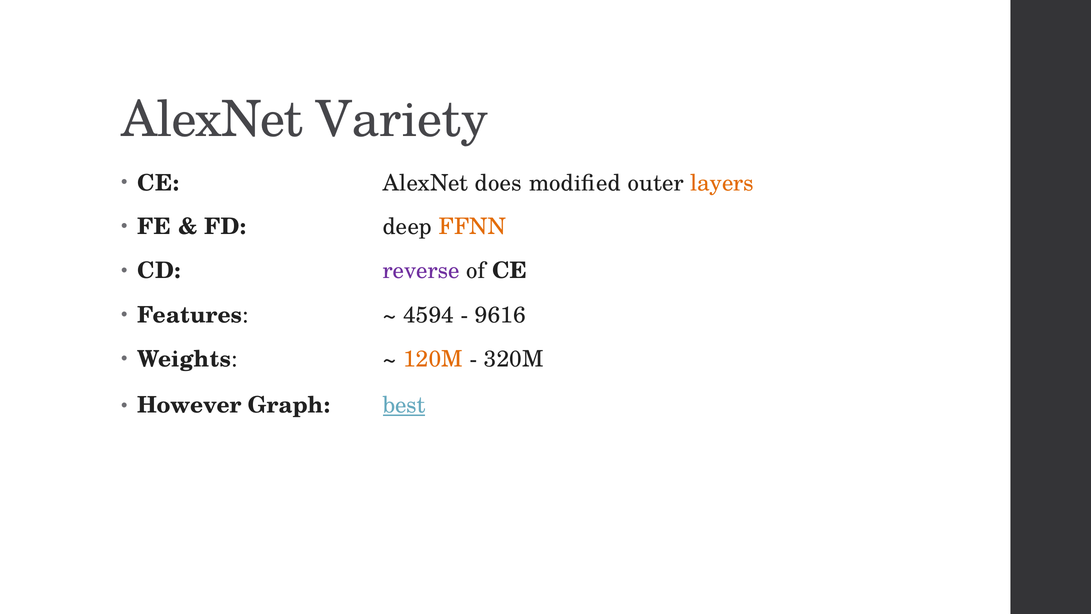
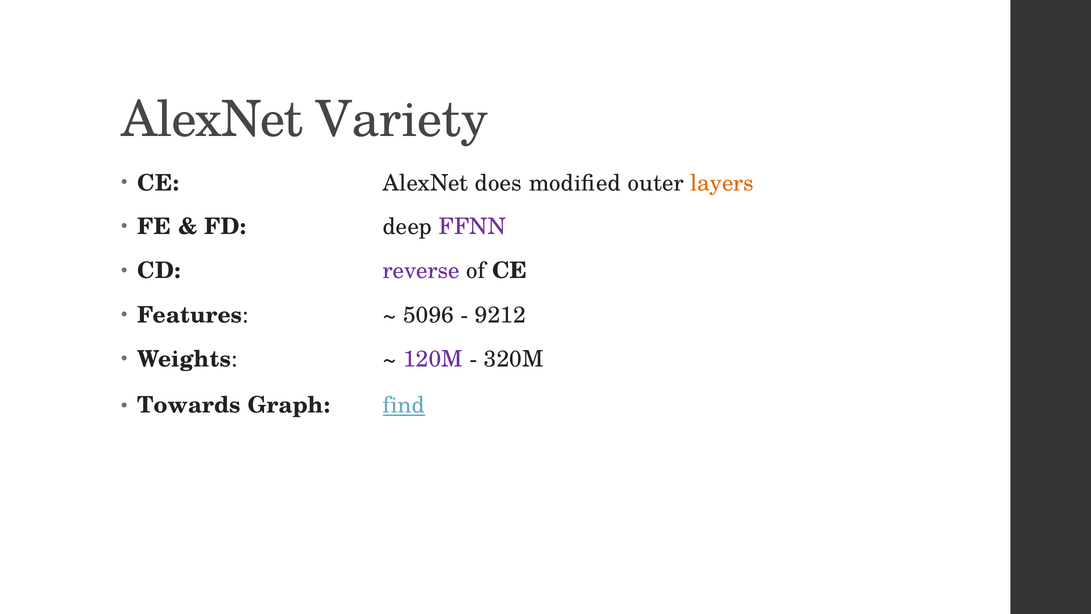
FFNN colour: orange -> purple (473, 226)
4594: 4594 -> 5096 (429, 315)
9616: 9616 -> 9212 (500, 315)
120M colour: orange -> purple (433, 359)
However: However -> Towards (189, 405)
best: best -> find (404, 405)
